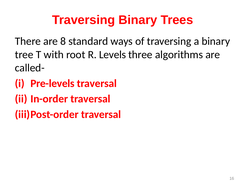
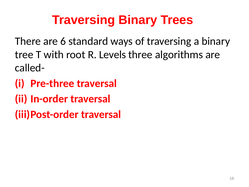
8: 8 -> 6 (63, 41)
Pre-levels: Pre-levels -> Pre-three (52, 83)
